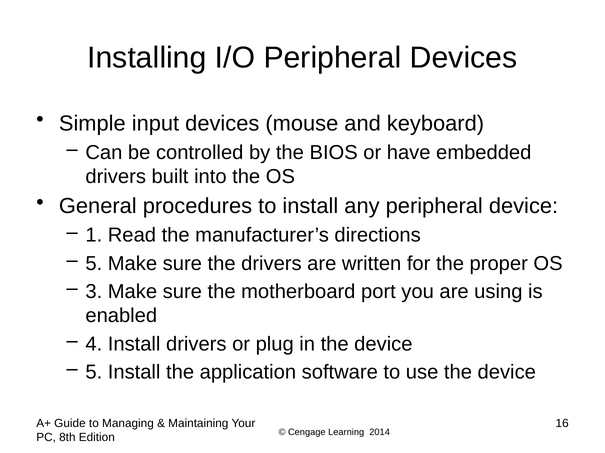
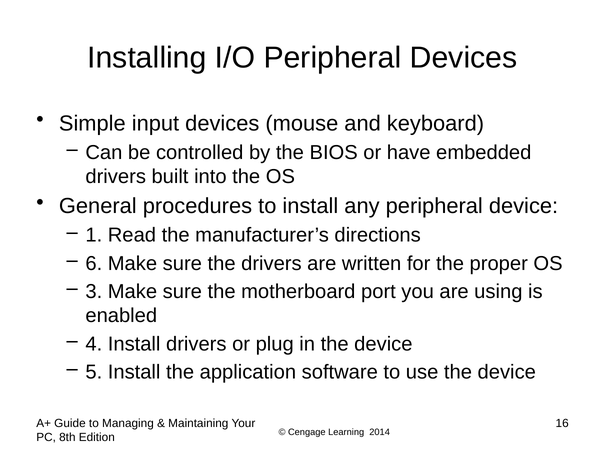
5: 5 -> 6 (94, 264)
